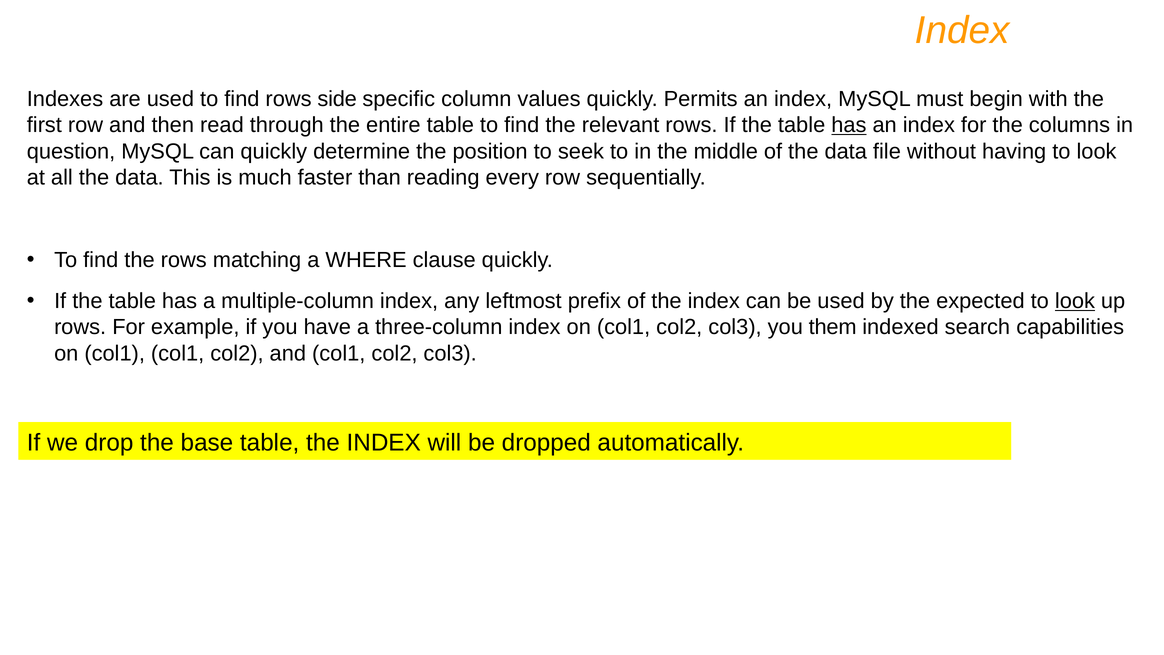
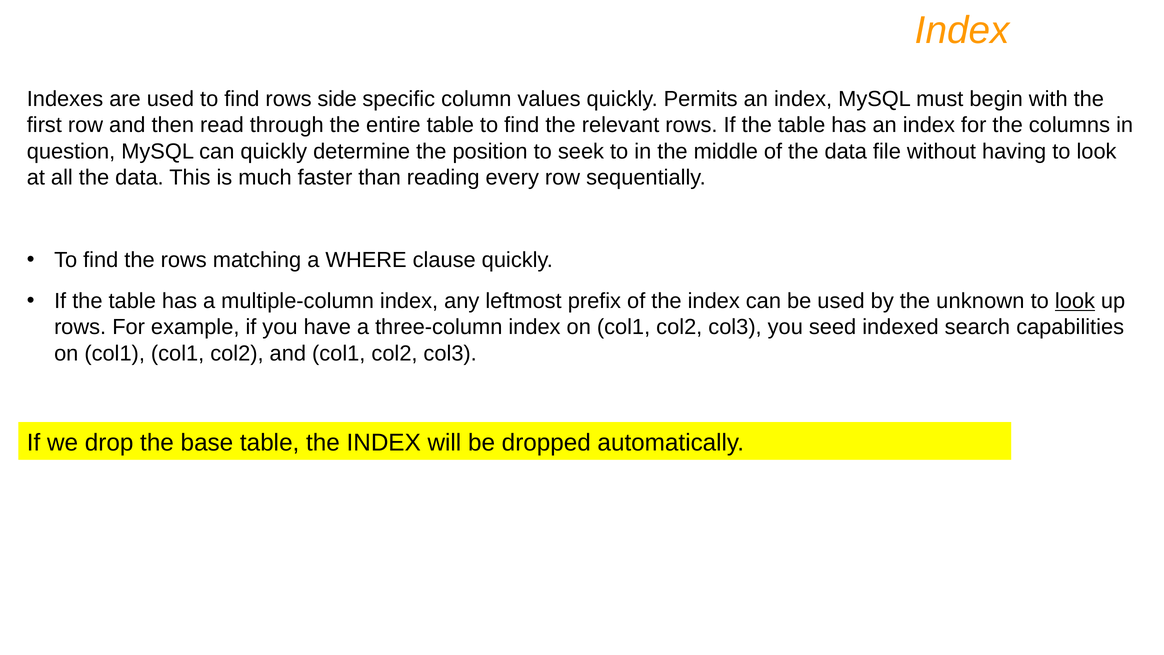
has underline: present -> none (849, 125)
expected: expected -> unknown (980, 301)
them: them -> seed (833, 327)
